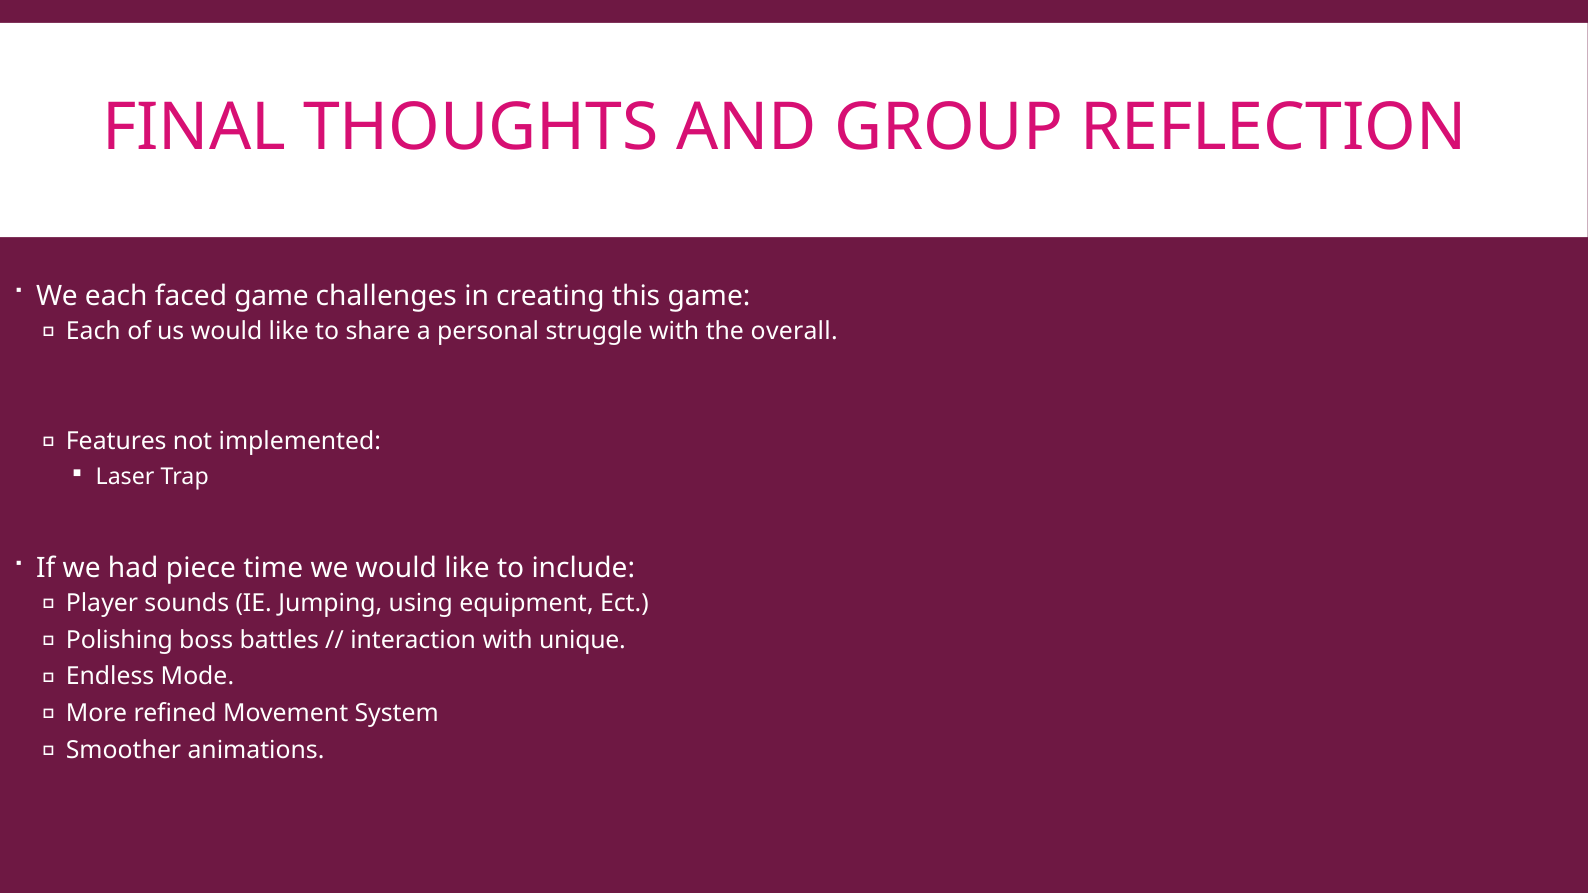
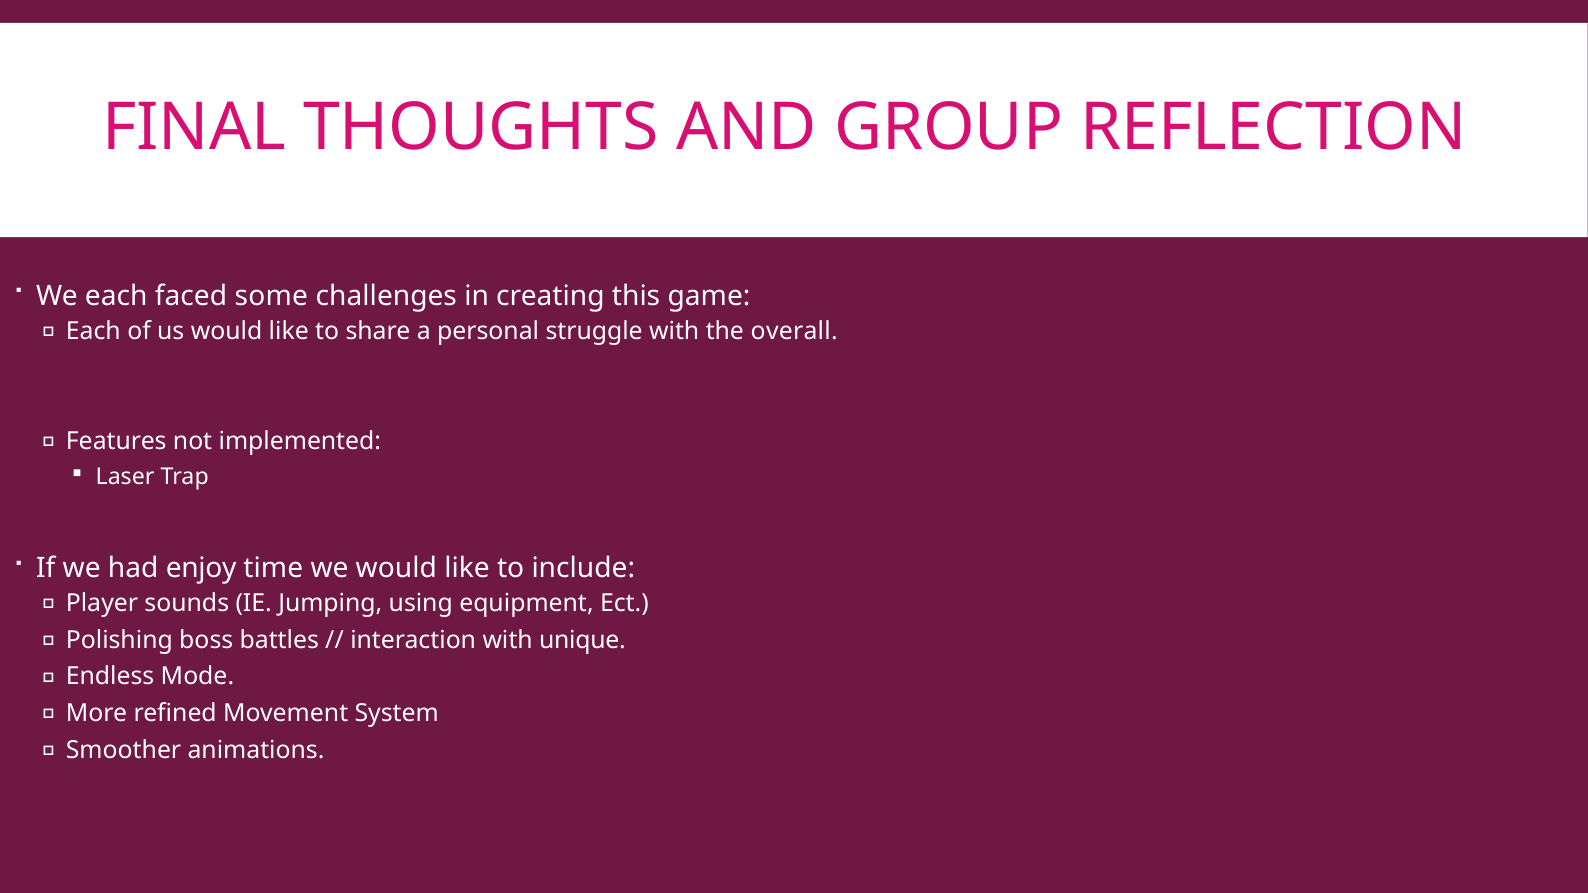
faced game: game -> some (271, 296)
piece: piece -> enjoy (201, 568)
